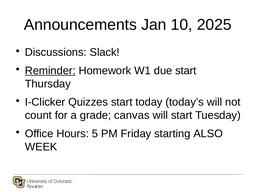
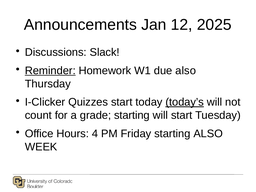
10: 10 -> 12 (182, 25)
due start: start -> also (186, 71)
today’s underline: none -> present (185, 102)
grade canvas: canvas -> starting (132, 115)
5: 5 -> 4 (95, 134)
